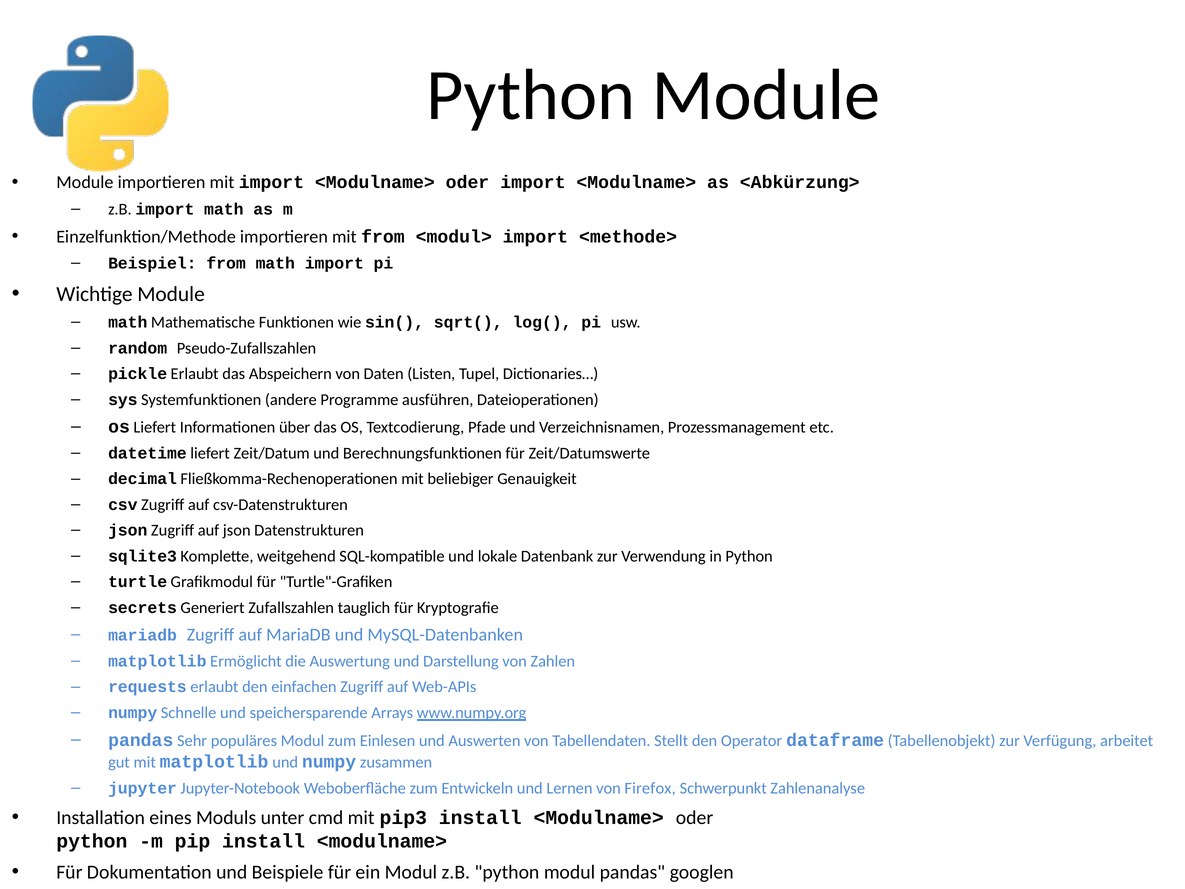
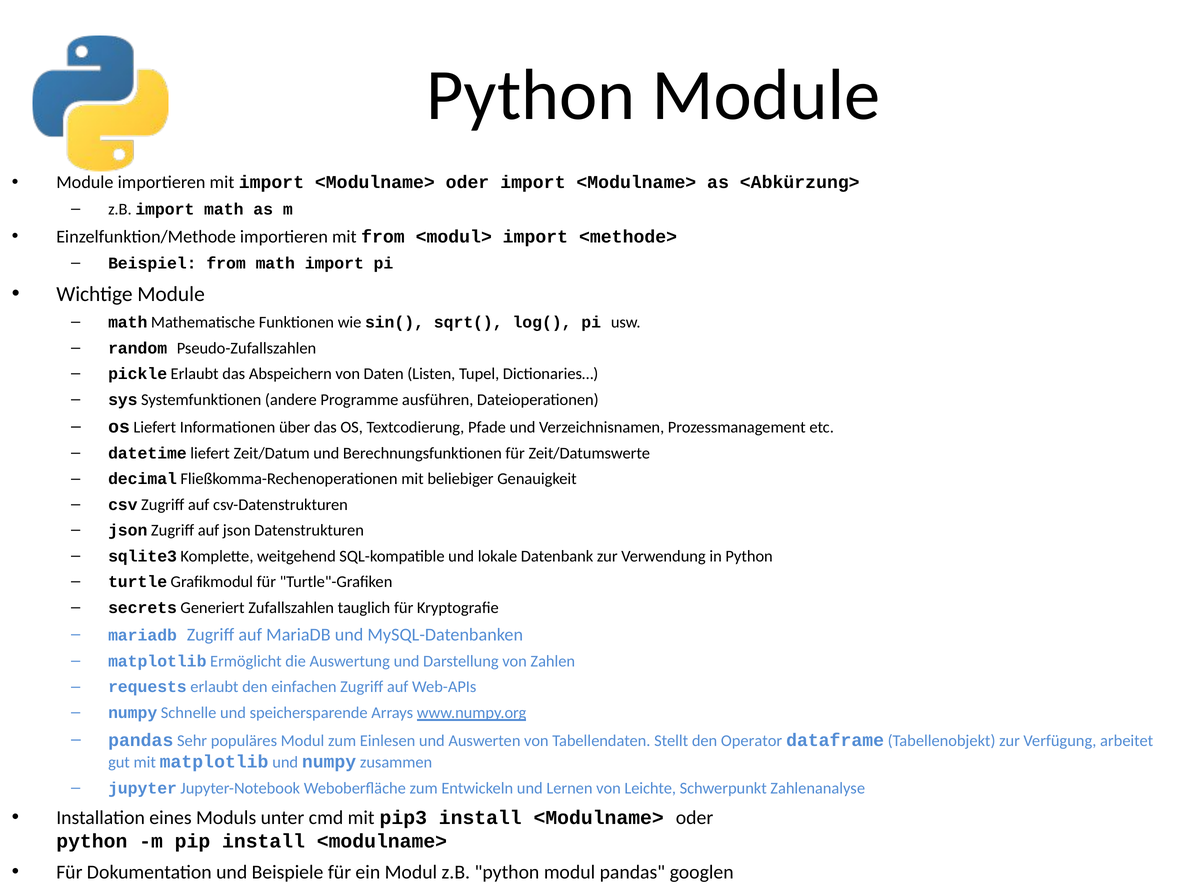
Firefox: Firefox -> Leichte (650, 788)
